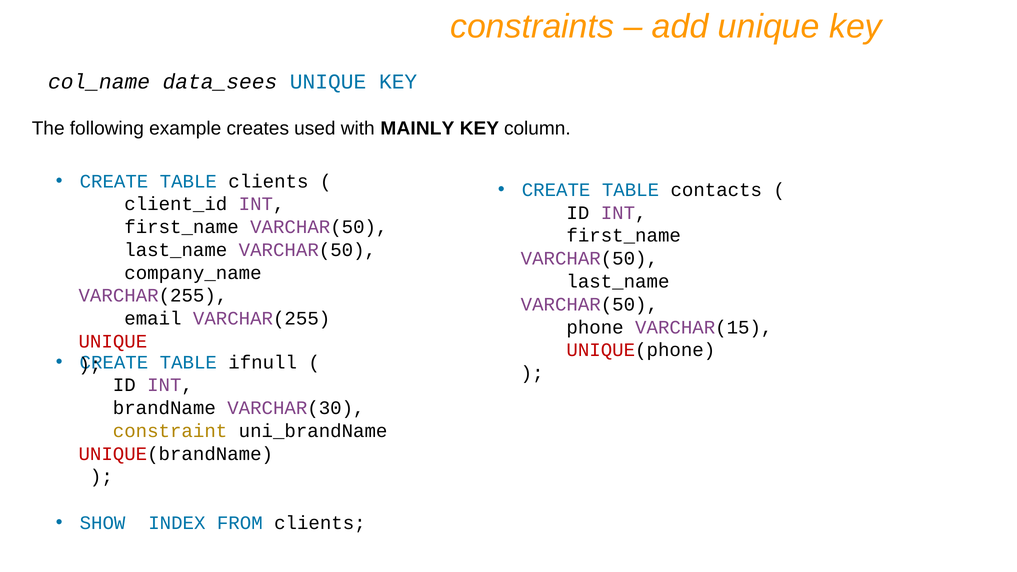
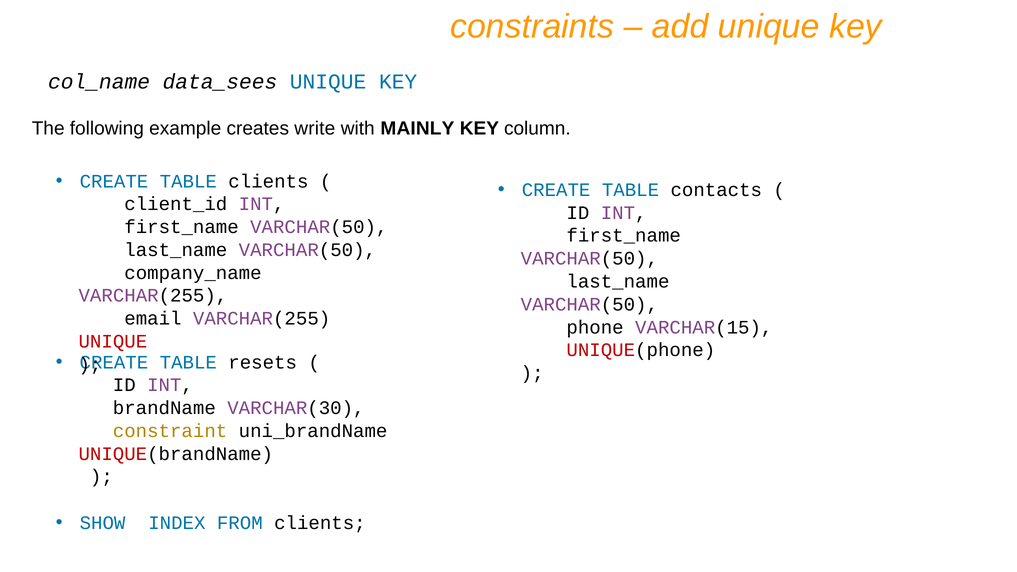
used: used -> write (315, 128)
ifnull: ifnull -> resets (263, 362)
